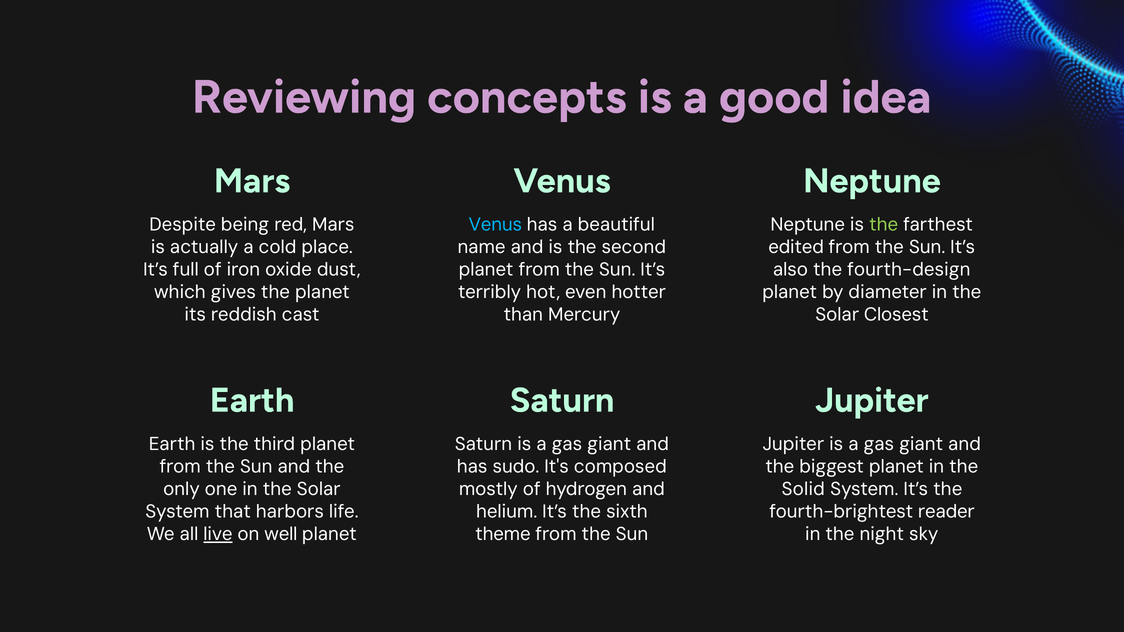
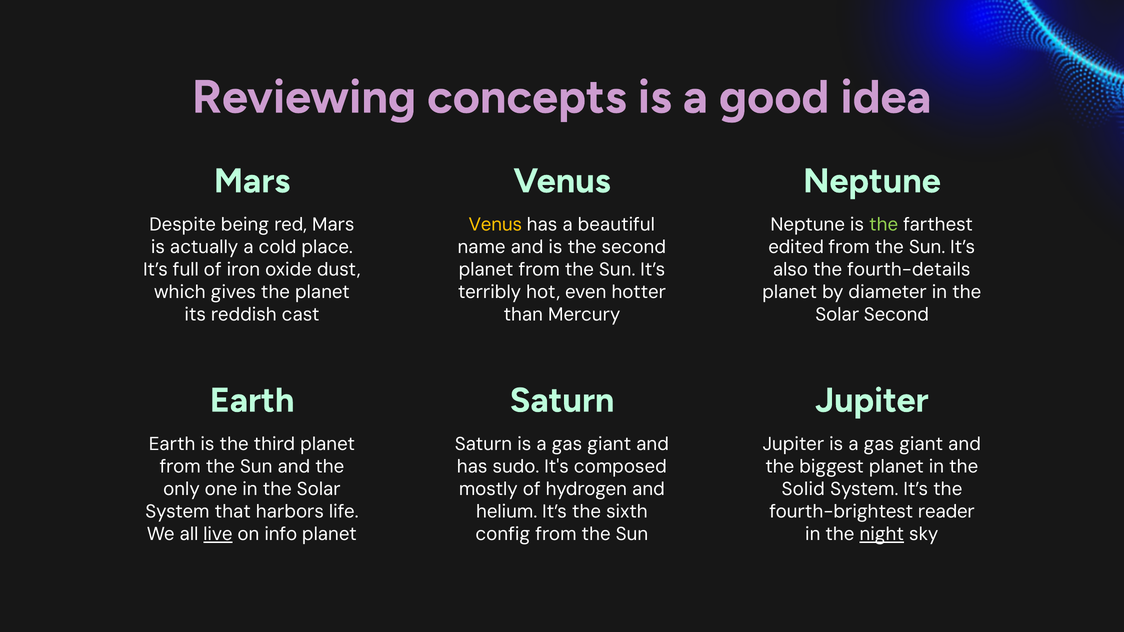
Venus colour: light blue -> yellow (495, 225)
fourth-design: fourth-design -> fourth-details (909, 270)
Solar Closest: Closest -> Second (896, 315)
well: well -> info (281, 534)
theme: theme -> config (503, 534)
night underline: none -> present (882, 534)
